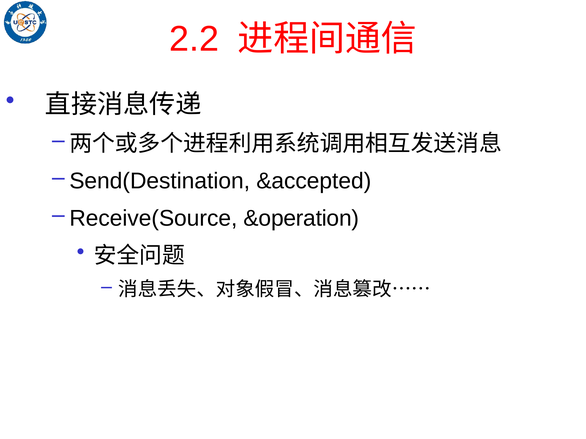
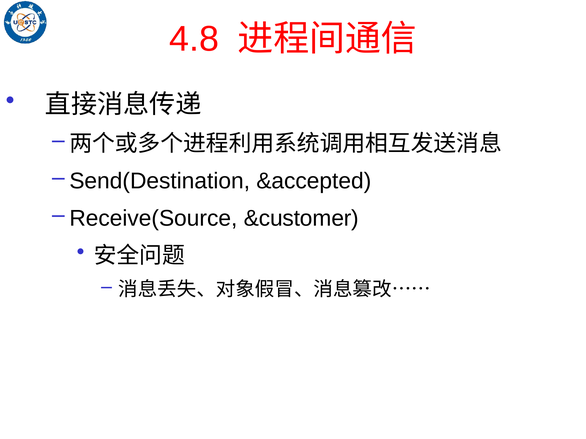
2.2: 2.2 -> 4.8 (194, 39)
&operation: &operation -> &customer (301, 219)
